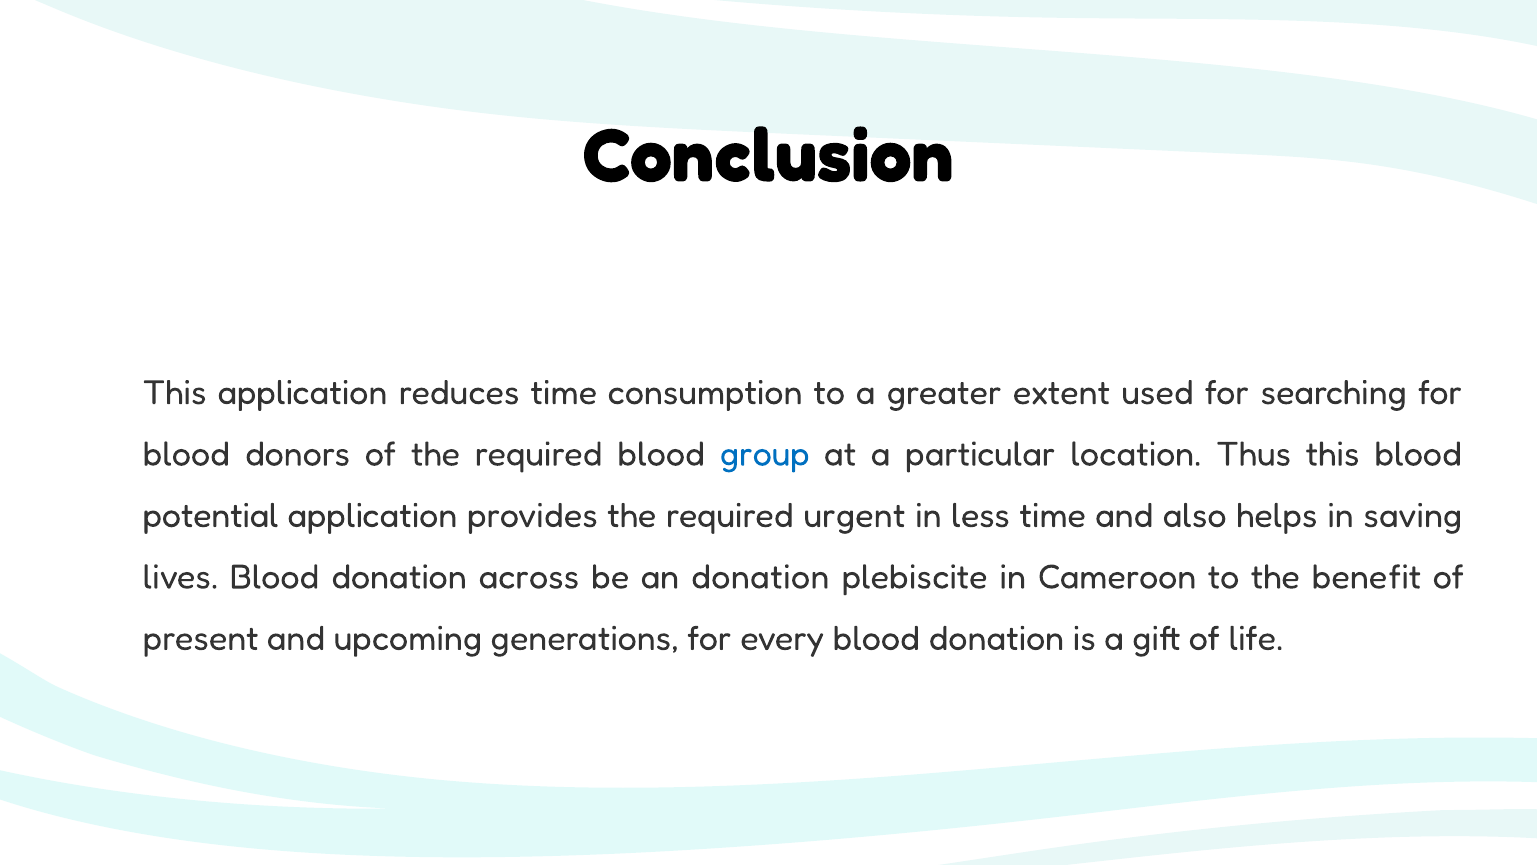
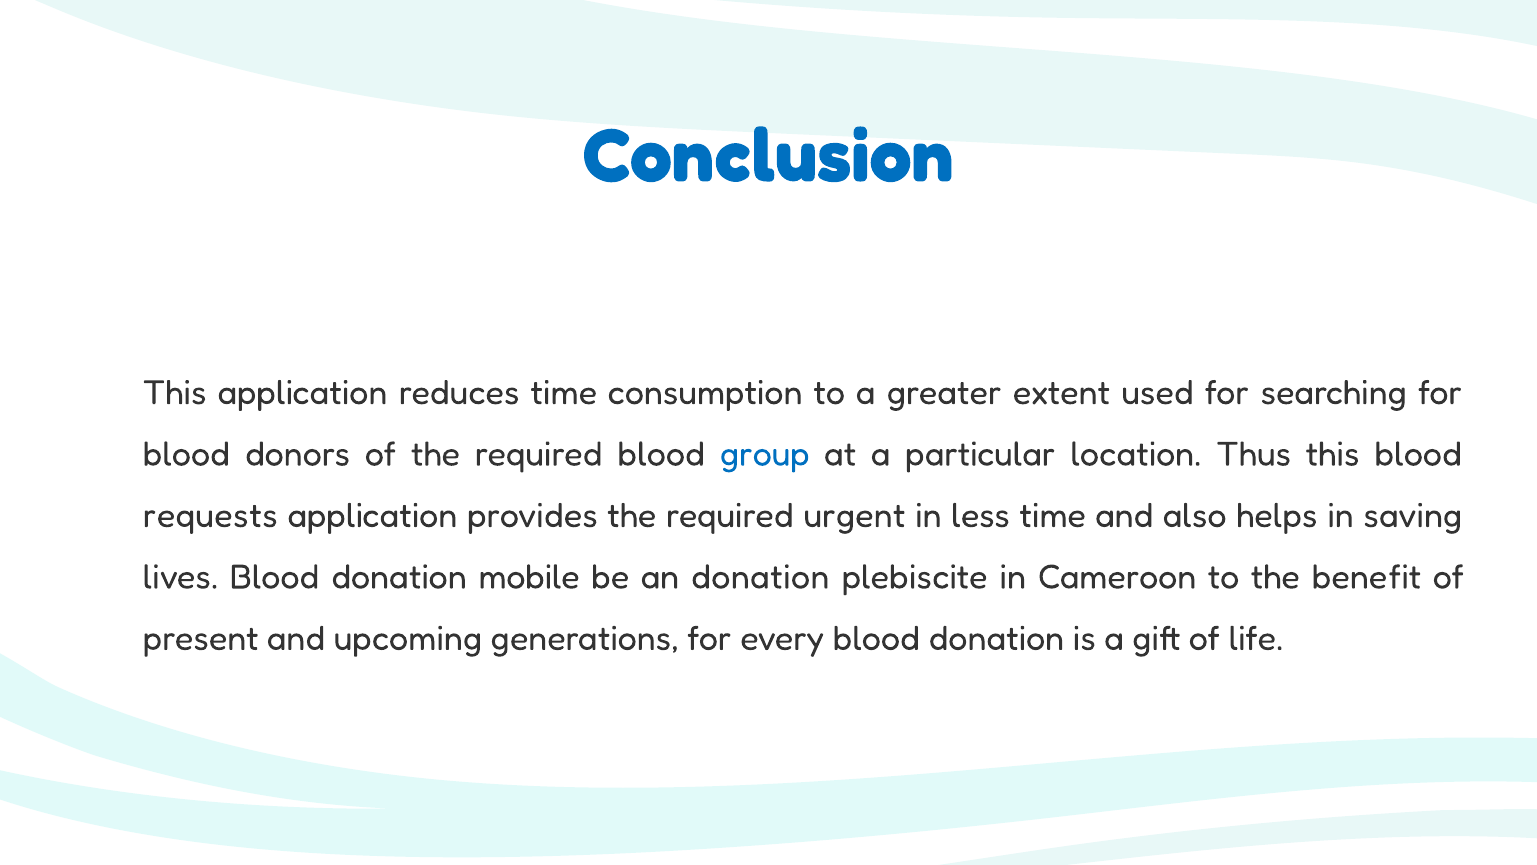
Conclusion colour: black -> blue (768, 156)
potential: potential -> requests (210, 515)
across: across -> mobile (529, 577)
